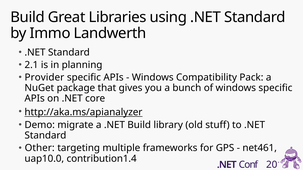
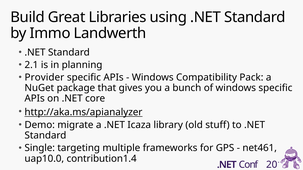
.NET Build: Build -> Icaza (139, 125)
Other: Other -> Single (40, 148)
